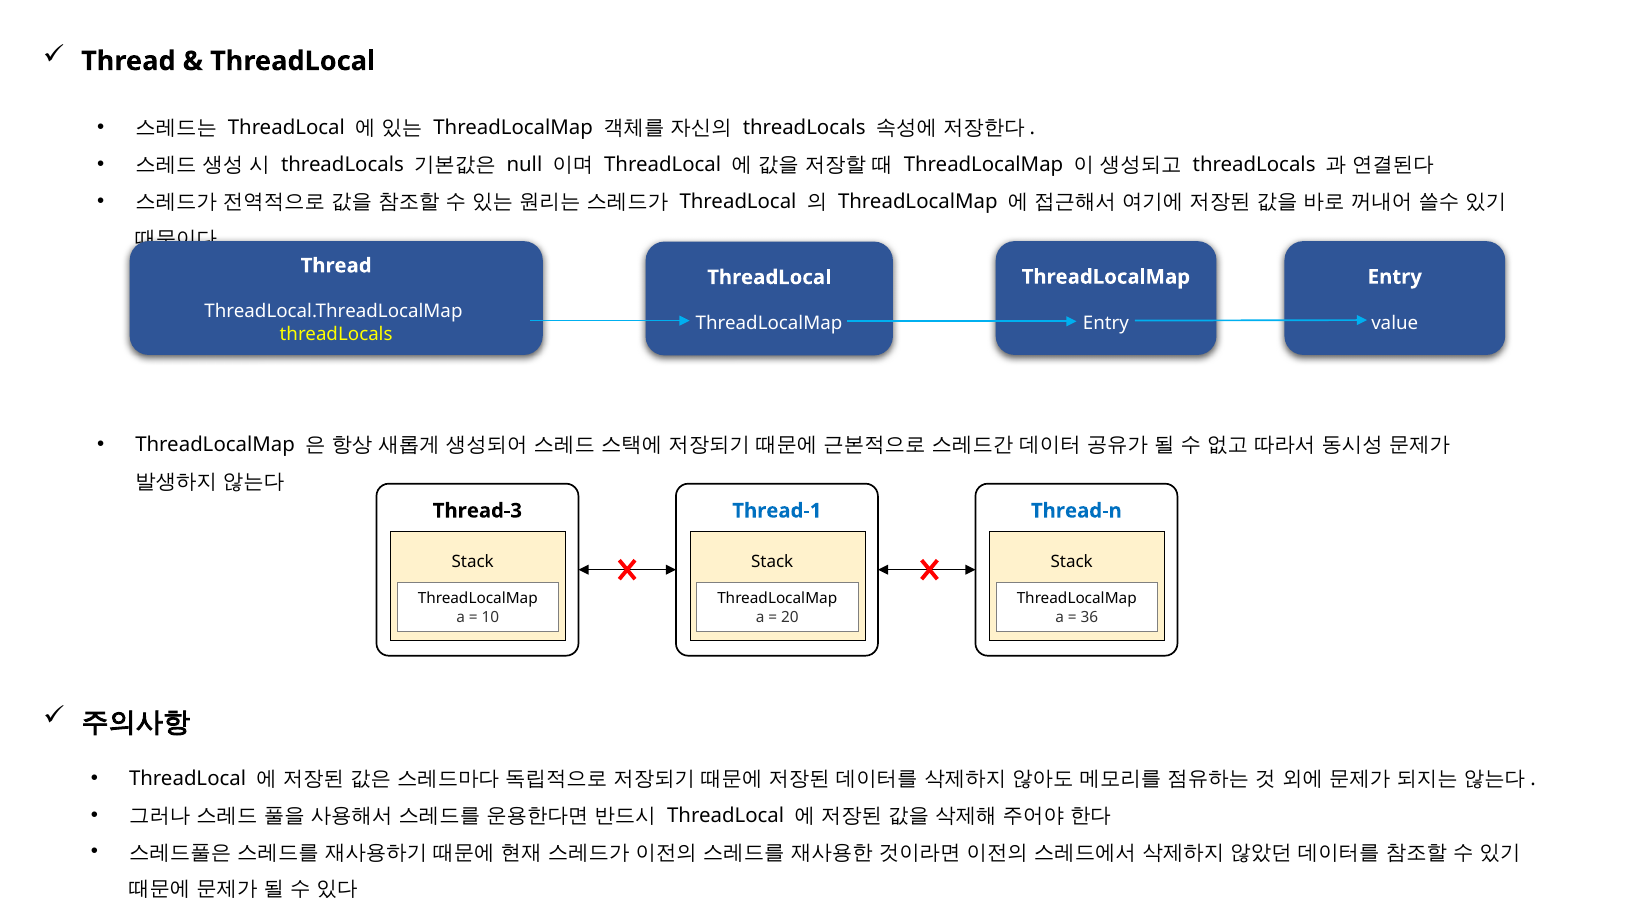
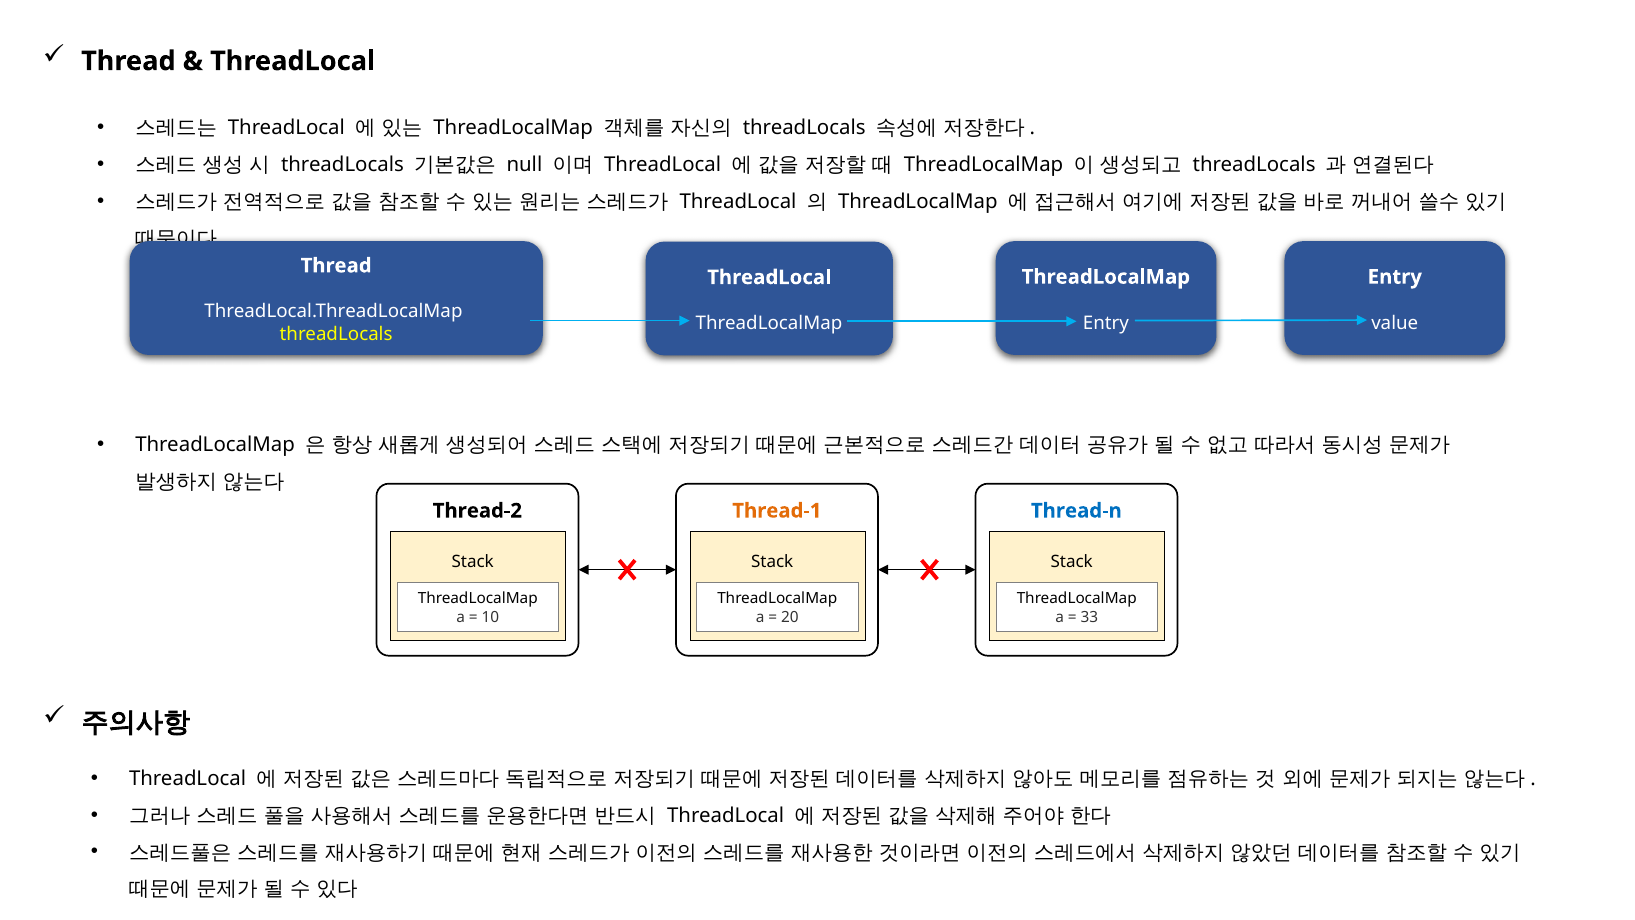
Thread-3: Thread-3 -> Thread-2 (477, 511)
Thread-1 colour: blue -> orange (777, 511)
36: 36 -> 33 (1089, 617)
